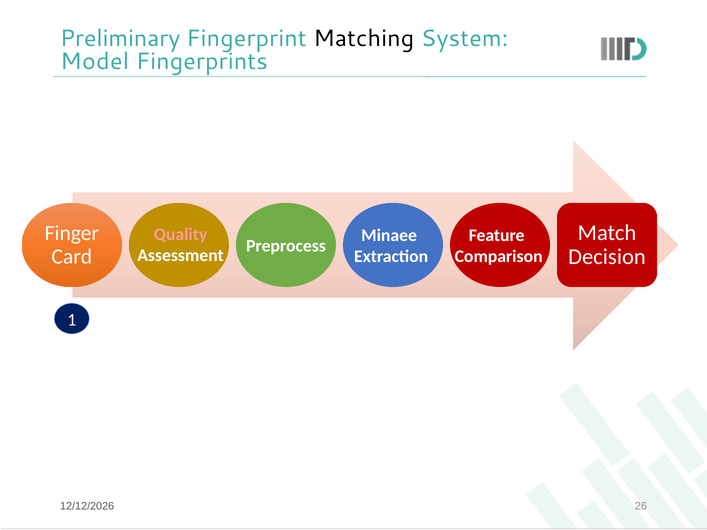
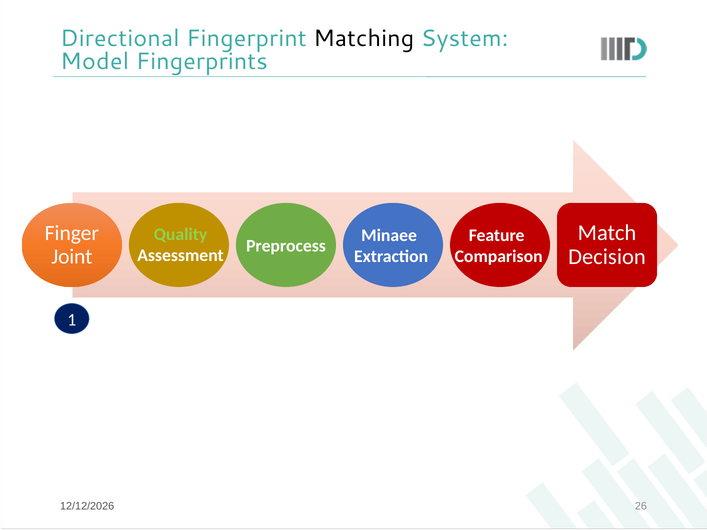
Preliminary: Preliminary -> Directional (120, 39)
Quality colour: pink -> light green (181, 234)
Card: Card -> Joint (72, 257)
